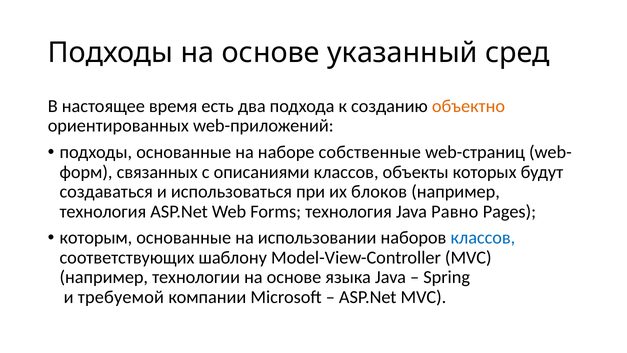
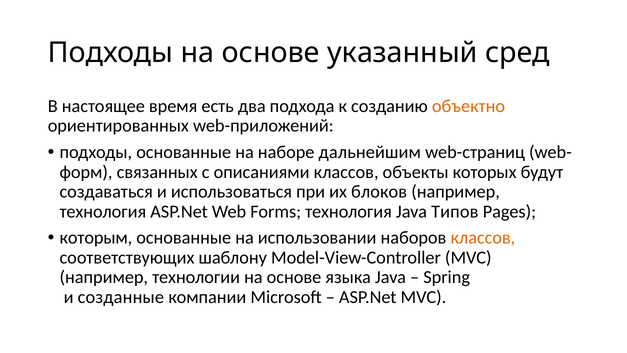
собственные: собственные -> дальнейшим (370, 152)
Равно: Равно -> Типов (455, 211)
классов colour: blue -> orange (483, 238)
требуемой: требуемой -> созданные (121, 297)
